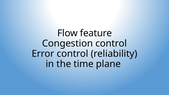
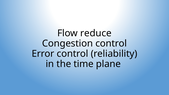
feature: feature -> reduce (96, 33)
